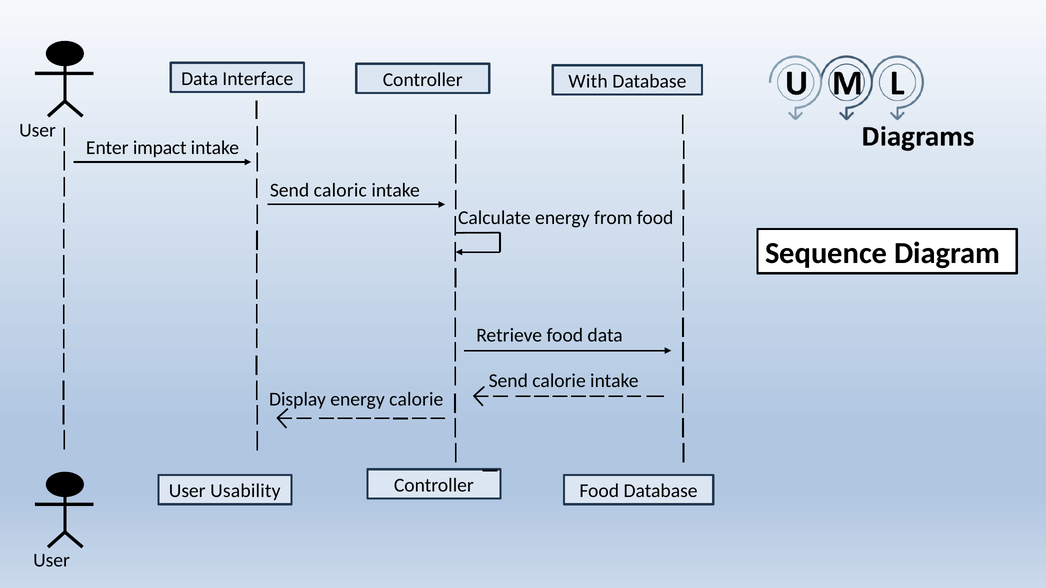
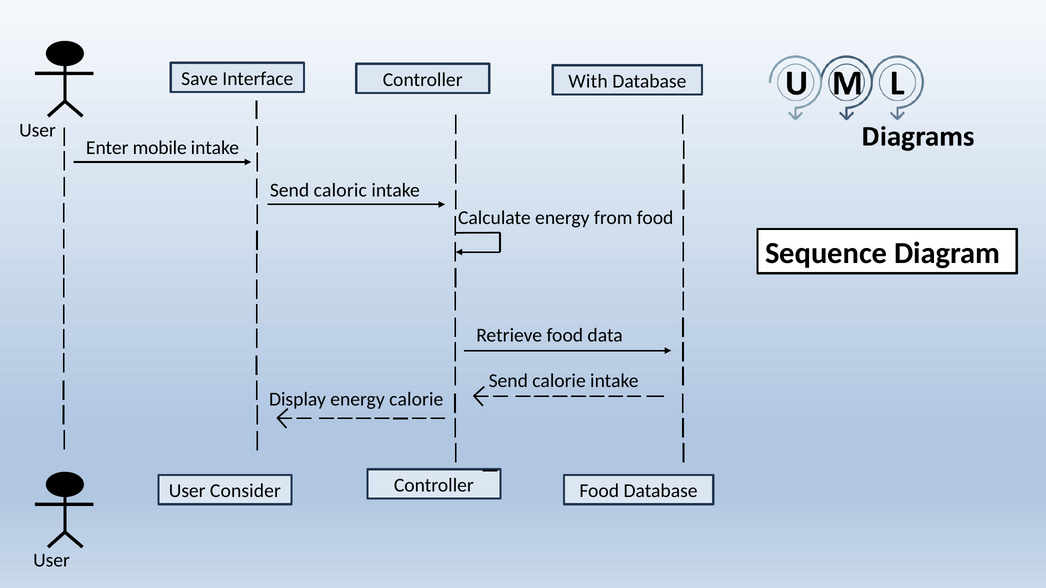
Data: Data -> Save (200, 79)
impact: impact -> mobile (160, 148)
Usability: Usability -> Consider (245, 491)
